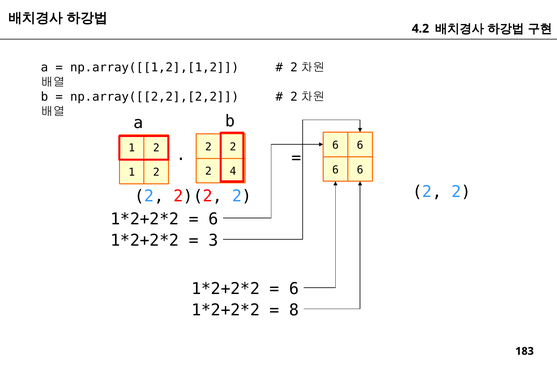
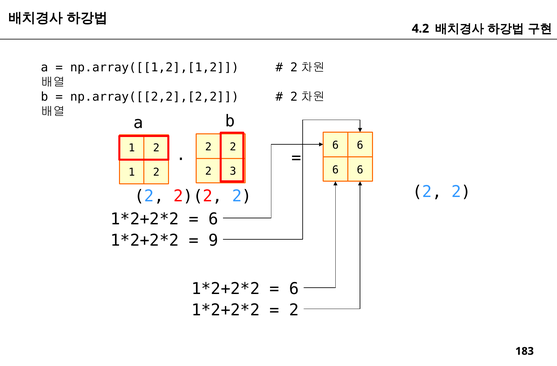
4: 4 -> 3 (233, 171)
3: 3 -> 9 (213, 240)
8: 8 -> 2 (294, 310)
